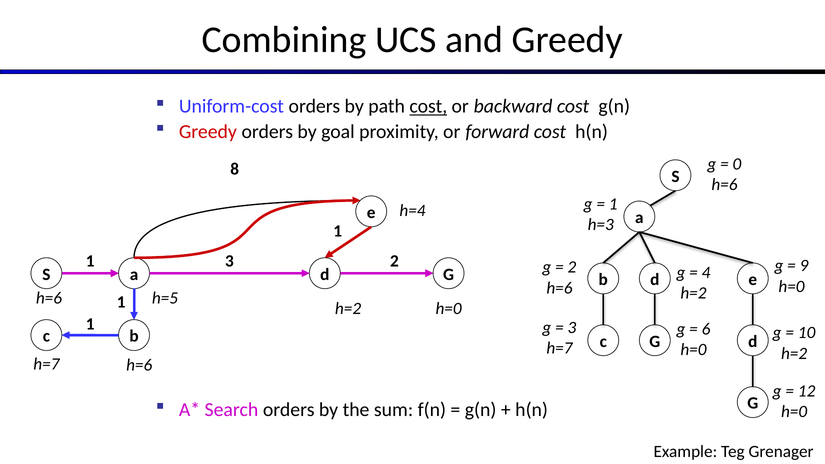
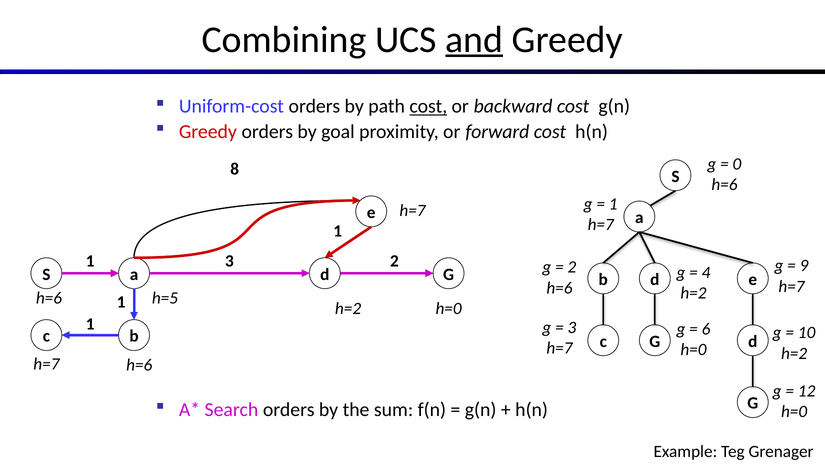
and underline: none -> present (474, 40)
e h=4: h=4 -> h=7 (413, 211)
h=3: h=3 -> h=7 (601, 225)
h=0: h=0 -> h=7 (791, 286)
